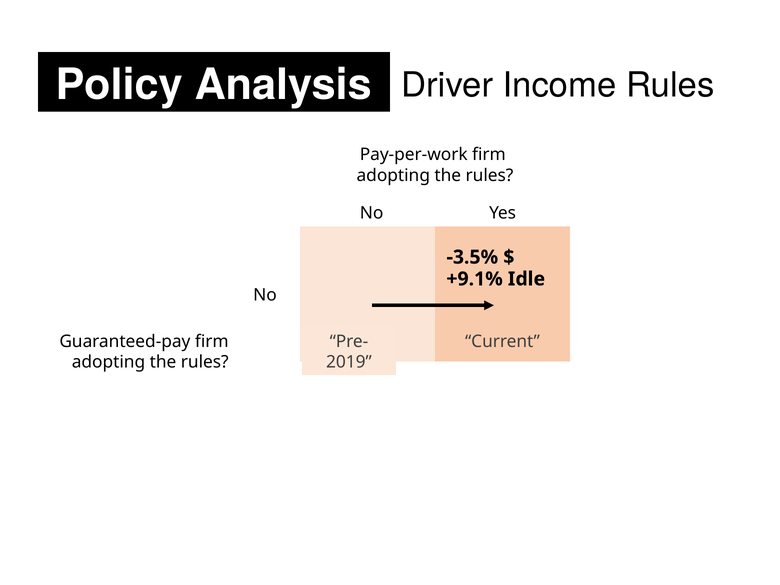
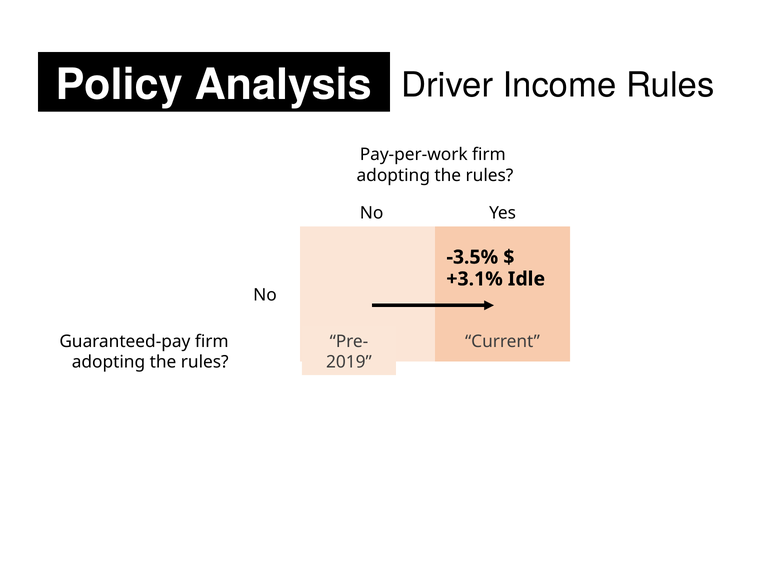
+9.1%: +9.1% -> +3.1% (475, 279)
